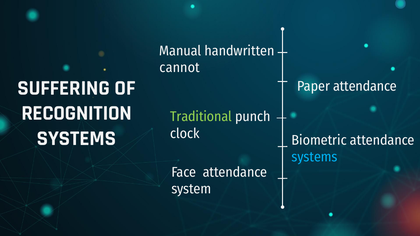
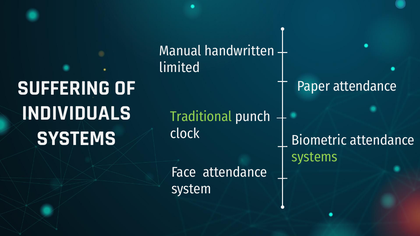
cannot: cannot -> limited (180, 68)
RECOGNITION: RECOGNITION -> INDIVIDUALS (76, 113)
systems colour: light blue -> light green (315, 157)
